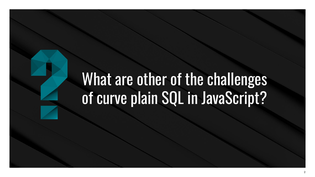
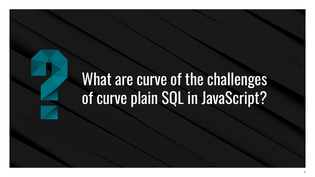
are other: other -> curve (152, 80)
